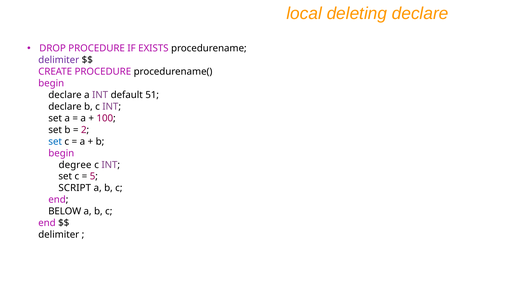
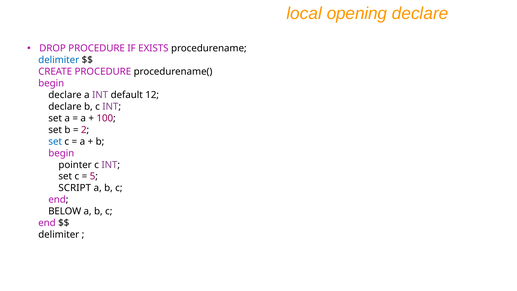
deleting: deleting -> opening (357, 13)
delimiter colour: purple -> blue (59, 60)
51: 51 -> 12 (152, 95)
degree: degree -> pointer (75, 165)
